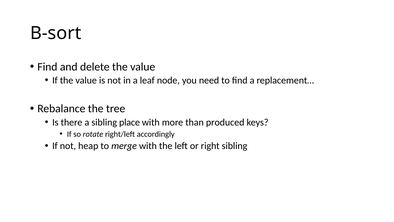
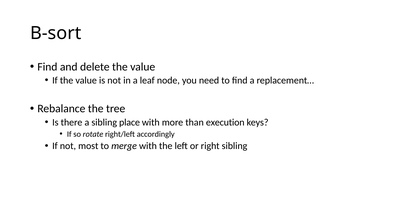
produced: produced -> execution (225, 122)
heap: heap -> most (88, 146)
